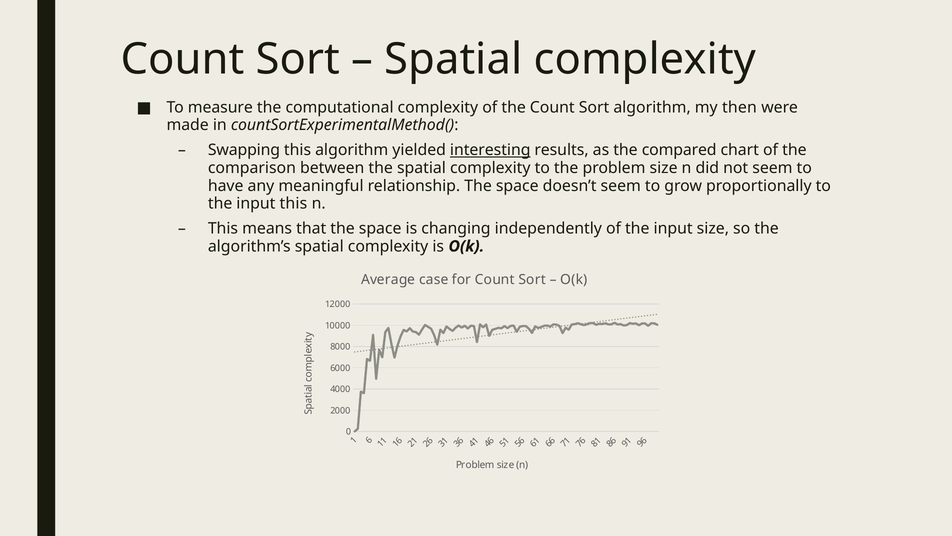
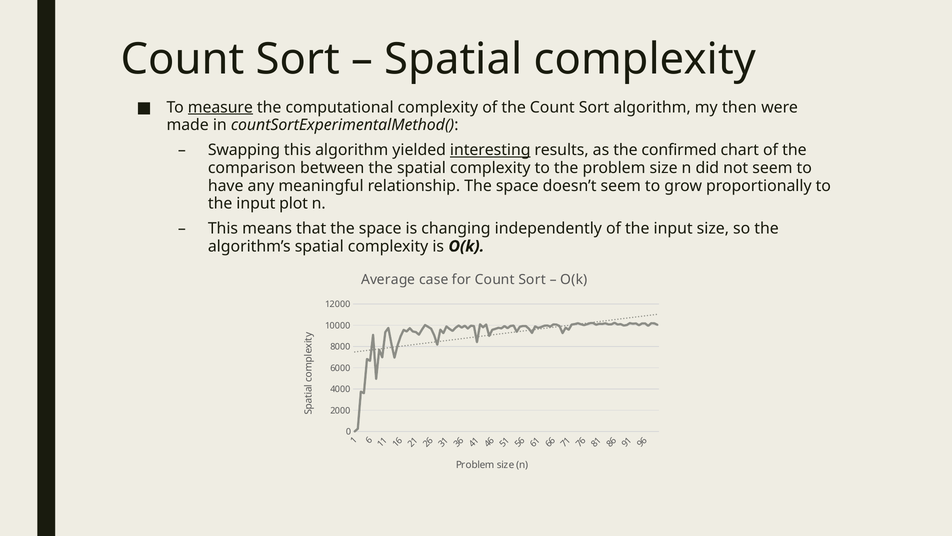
measure underline: none -> present (220, 107)
compared: compared -> confirmed (679, 150)
input this: this -> plot (294, 203)
